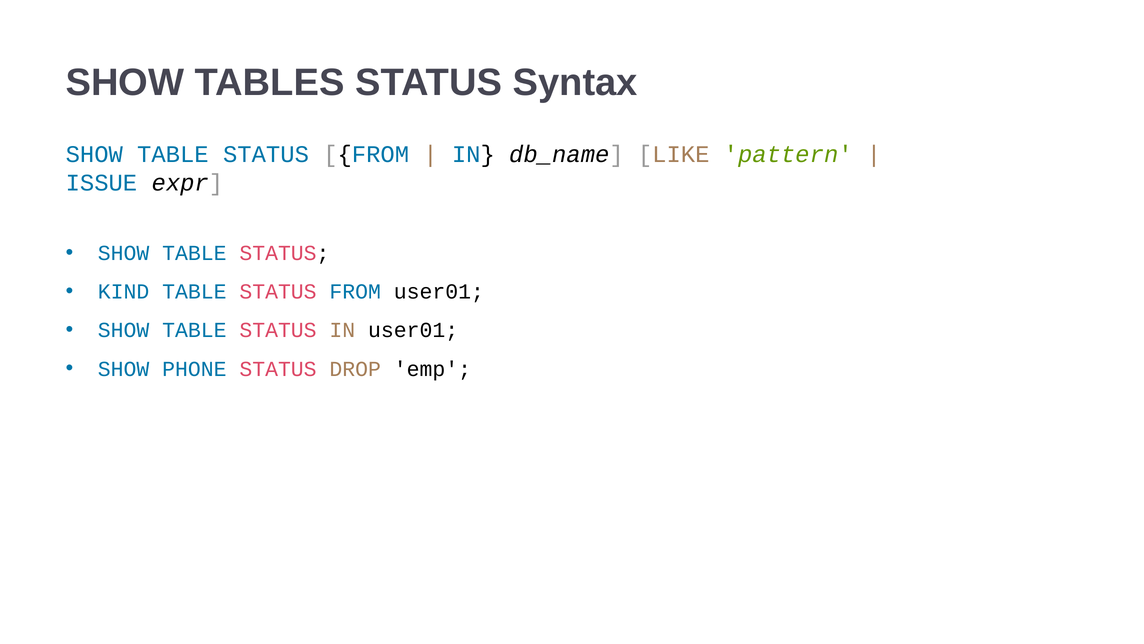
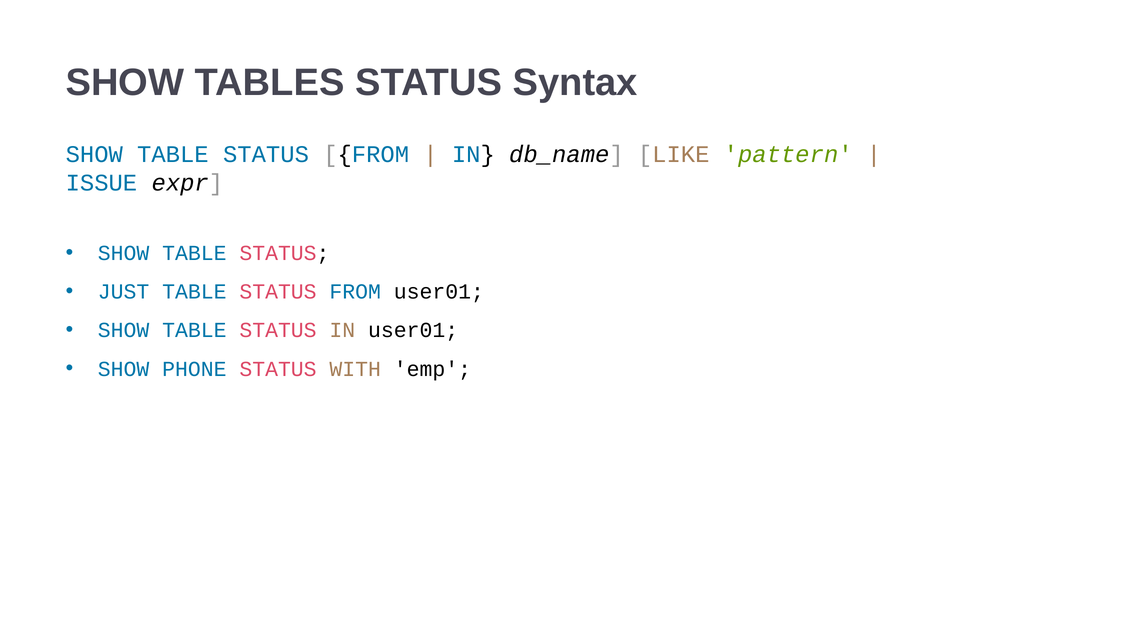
KIND: KIND -> JUST (124, 292)
DROP: DROP -> WITH (355, 369)
